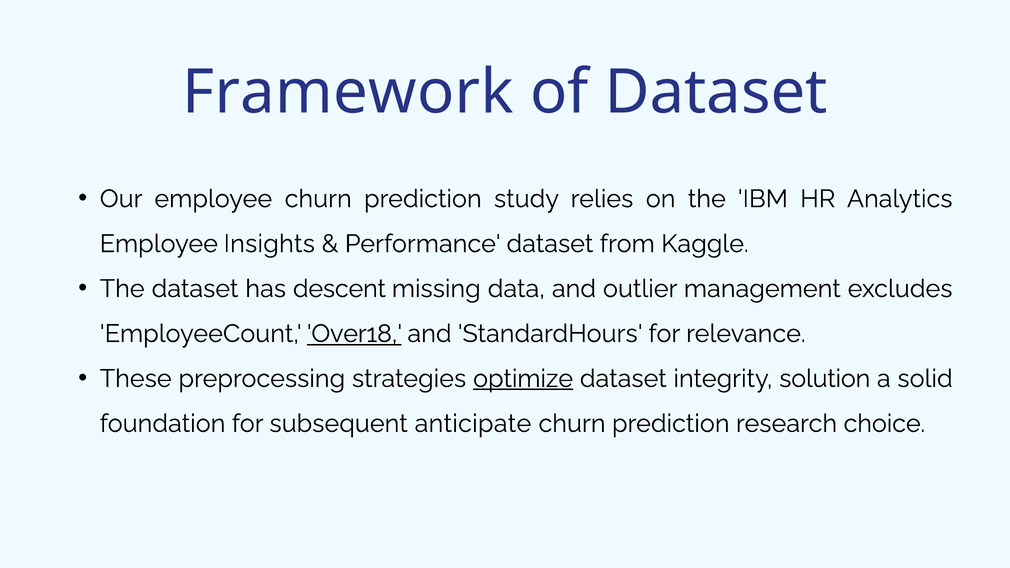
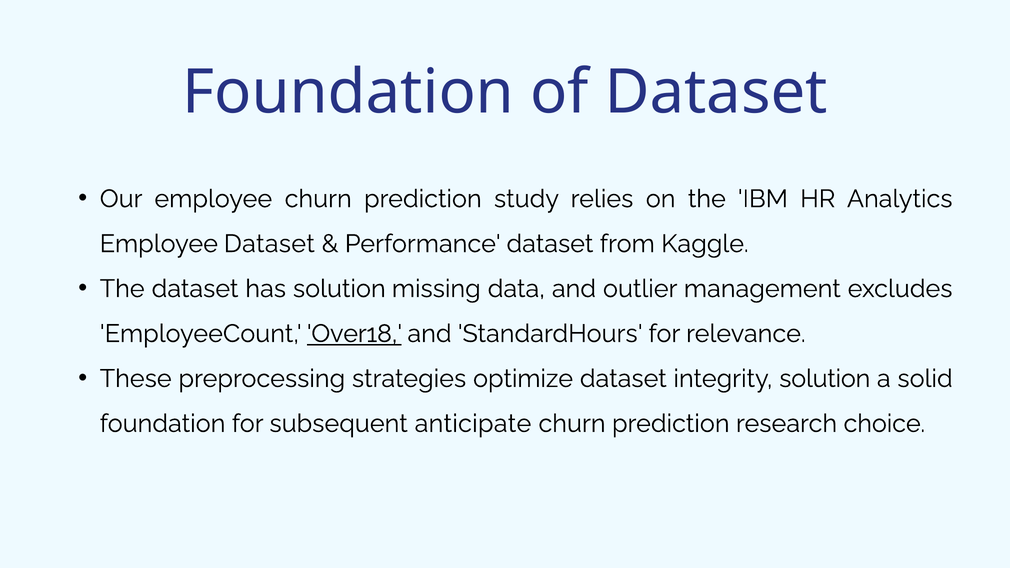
Framework: Framework -> Foundation (348, 93)
Employee Insights: Insights -> Dataset (269, 244)
has descent: descent -> solution (339, 289)
optimize underline: present -> none (523, 379)
